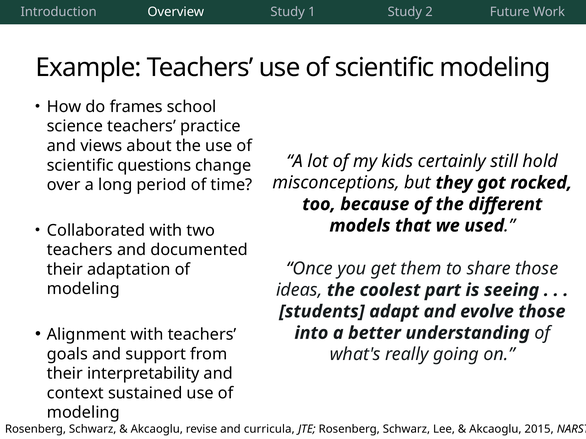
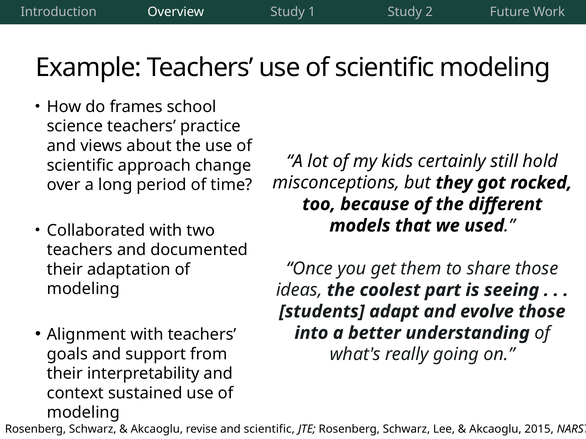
questions: questions -> approach (154, 166)
and curricula: curricula -> scientific (269, 429)
